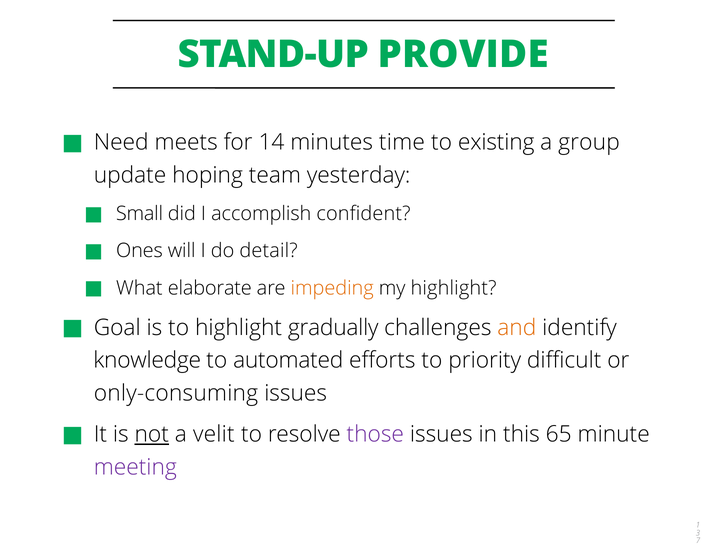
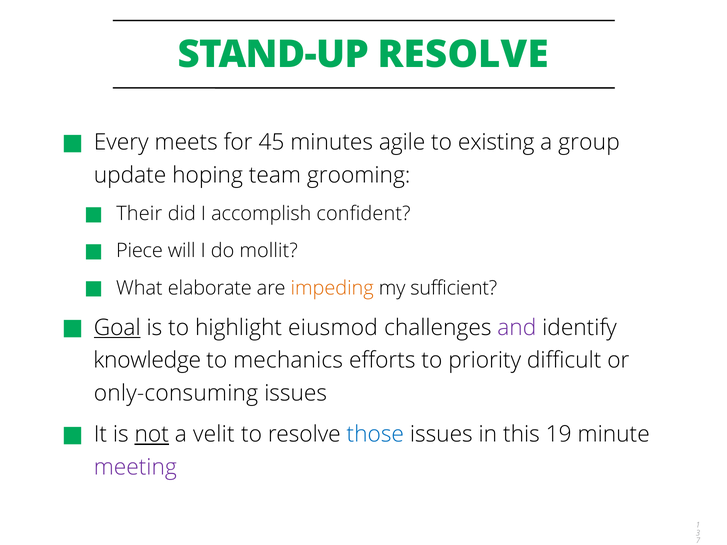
STAND-UP PROVIDE: PROVIDE -> RESOLVE (463, 55)
Need: Need -> Every (121, 142)
14: 14 -> 45 (271, 142)
time: time -> agile (402, 142)
yesterday: yesterday -> grooming (359, 175)
Small: Small -> Their (139, 214)
Ones: Ones -> Piece (139, 251)
detail: detail -> mollit (269, 251)
my highlight: highlight -> sufficient (454, 288)
Goal underline: none -> present (117, 328)
gradually: gradually -> eiusmod (333, 328)
and colour: orange -> purple (517, 328)
automated: automated -> mechanics (288, 361)
those colour: purple -> blue (375, 435)
65: 65 -> 19 (559, 435)
